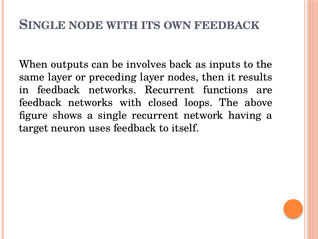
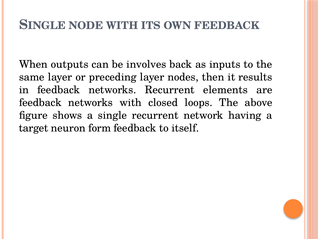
functions: functions -> elements (226, 90)
uses: uses -> form (100, 128)
